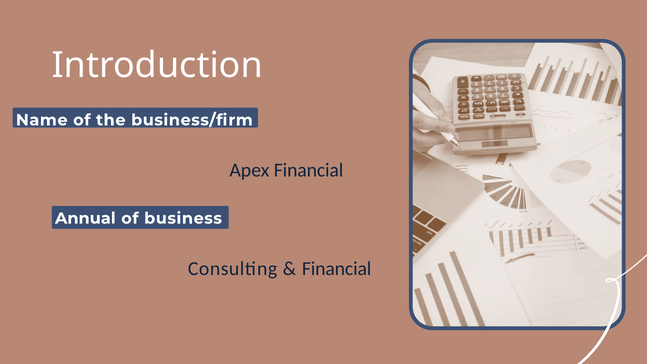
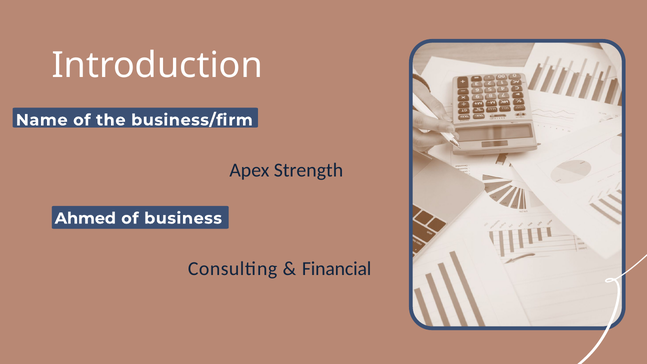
Apex Financial: Financial -> Strength (308, 170)
Annual: Annual -> Ahmed (85, 218)
